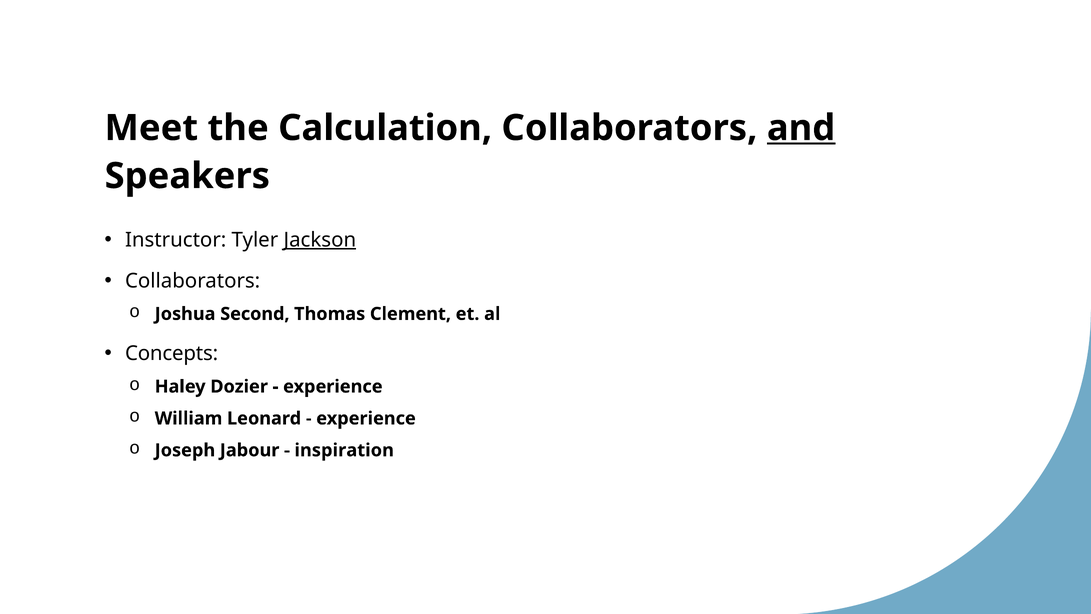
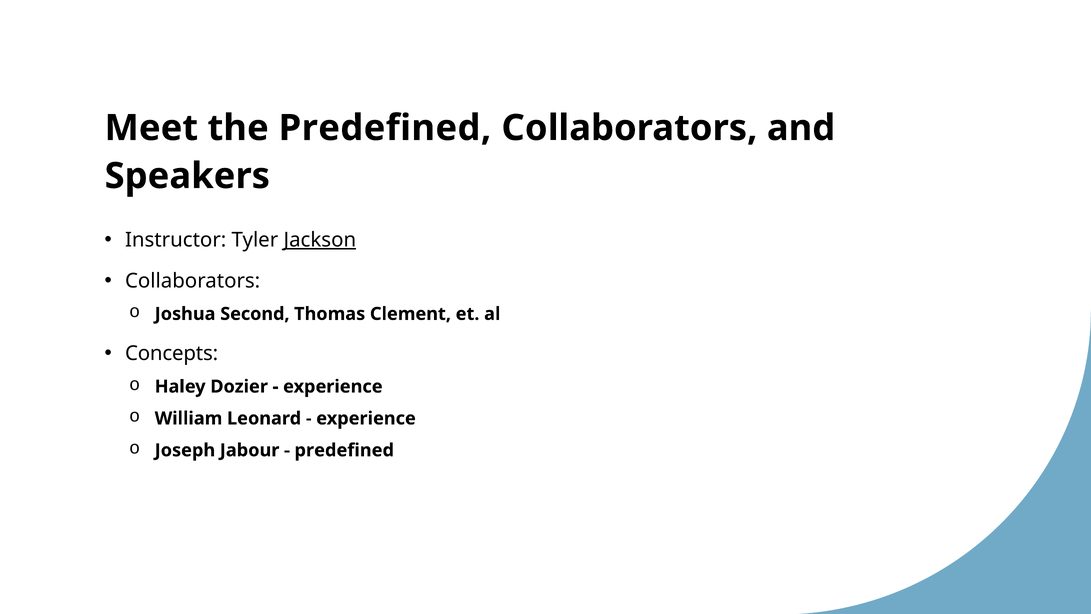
the Calculation: Calculation -> Predefined (385, 128)
and underline: present -> none (801, 128)
inspiration: inspiration -> predefined (344, 450)
